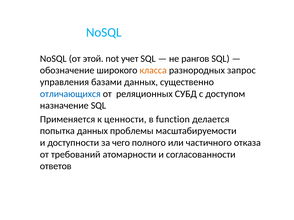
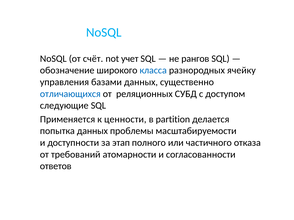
этой: этой -> счёт (93, 59)
класса colour: orange -> blue (153, 70)
запрос: запрос -> ячейку (241, 70)
назначение: назначение -> следующие (64, 106)
function: function -> partition (173, 119)
чего: чего -> этап (121, 143)
